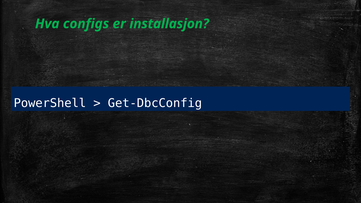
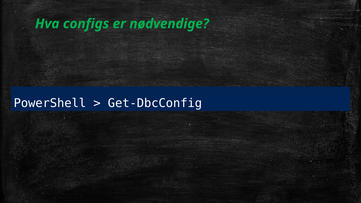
installasjon: installasjon -> nødvendige (169, 24)
